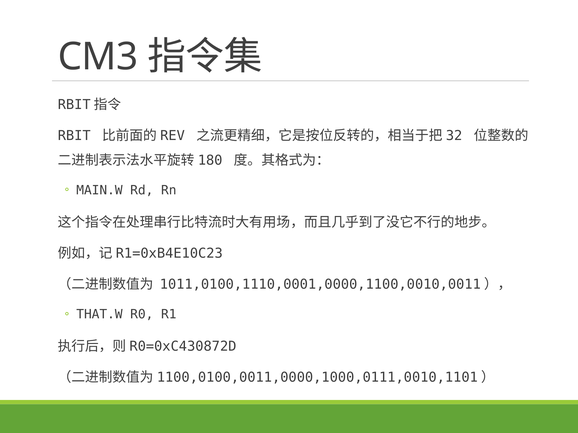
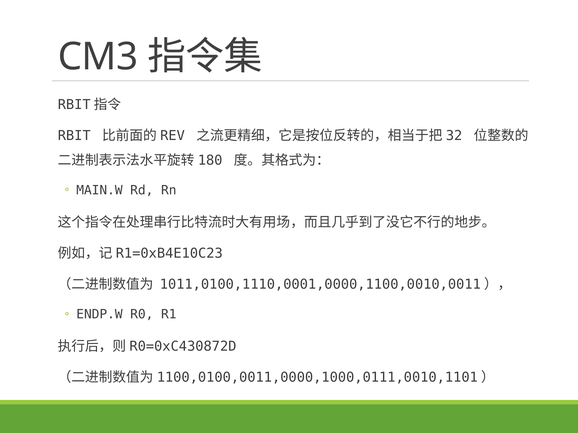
THAT.W: THAT.W -> ENDP.W (99, 315)
